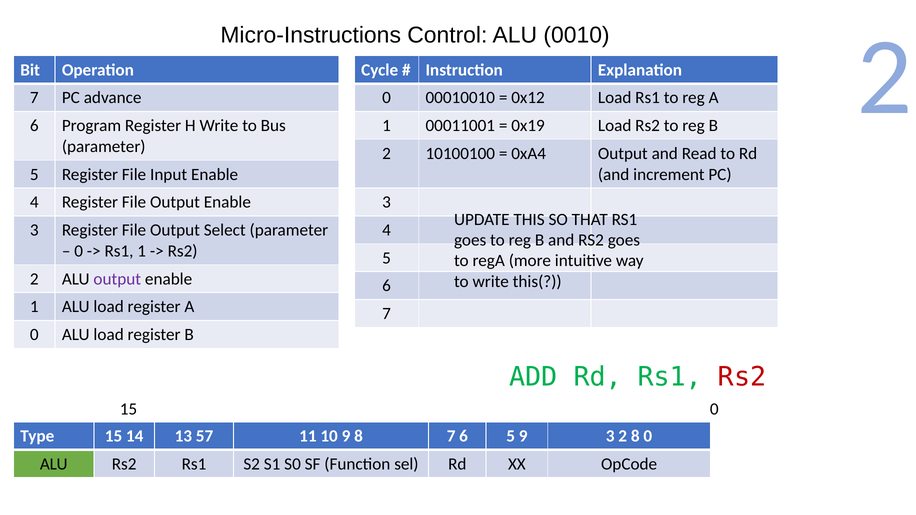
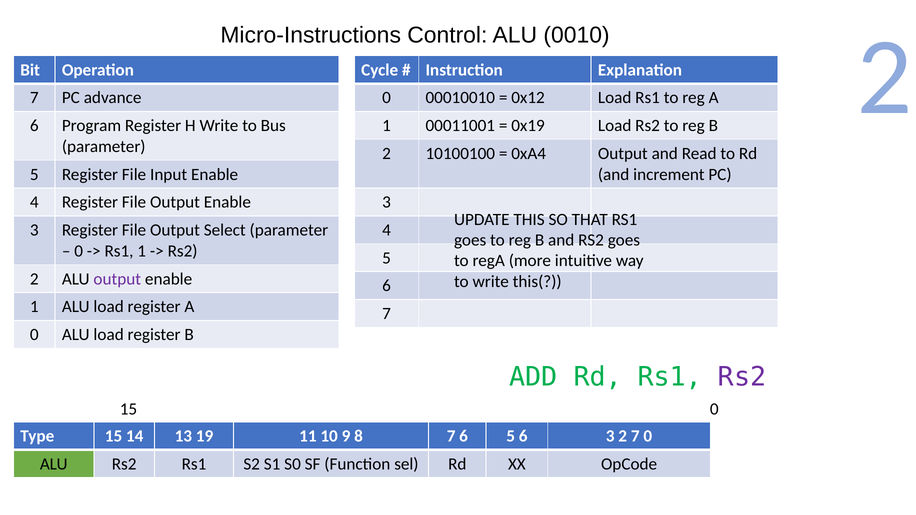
Rs2 colour: red -> purple (742, 377)
57: 57 -> 19 (205, 436)
9: 9 -> 6 (523, 436)
2 8: 8 -> 7 (635, 436)
